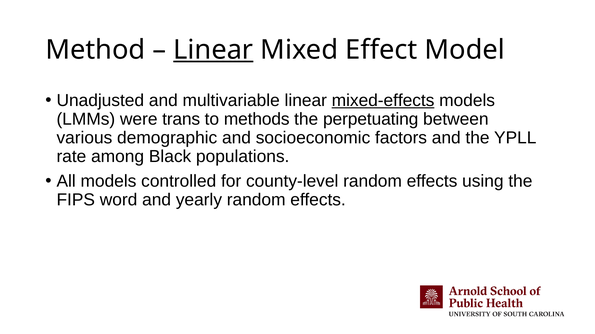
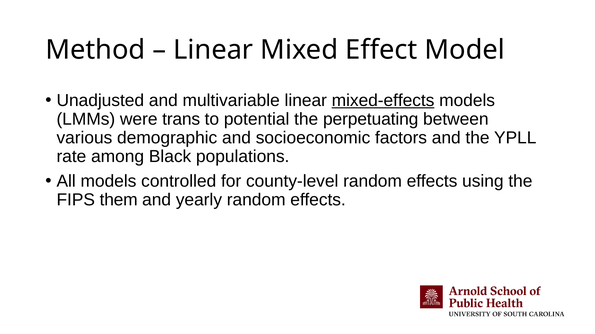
Linear underline: present -> none (213, 50)
methods: methods -> potential (257, 119)
word: word -> them (119, 200)
